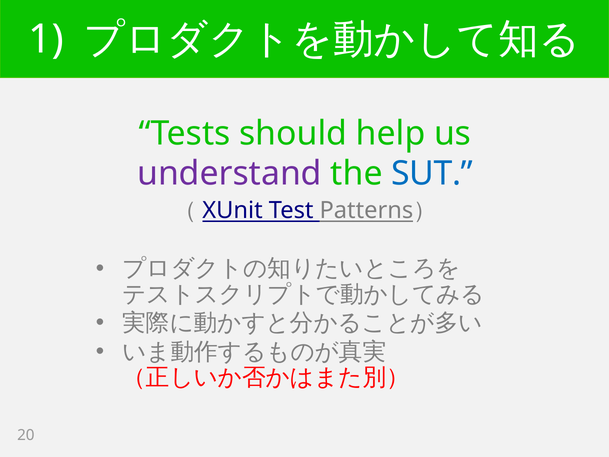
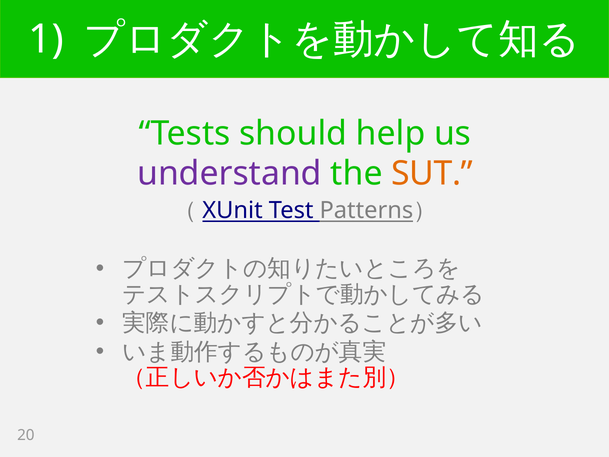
SUT colour: blue -> orange (432, 173)
